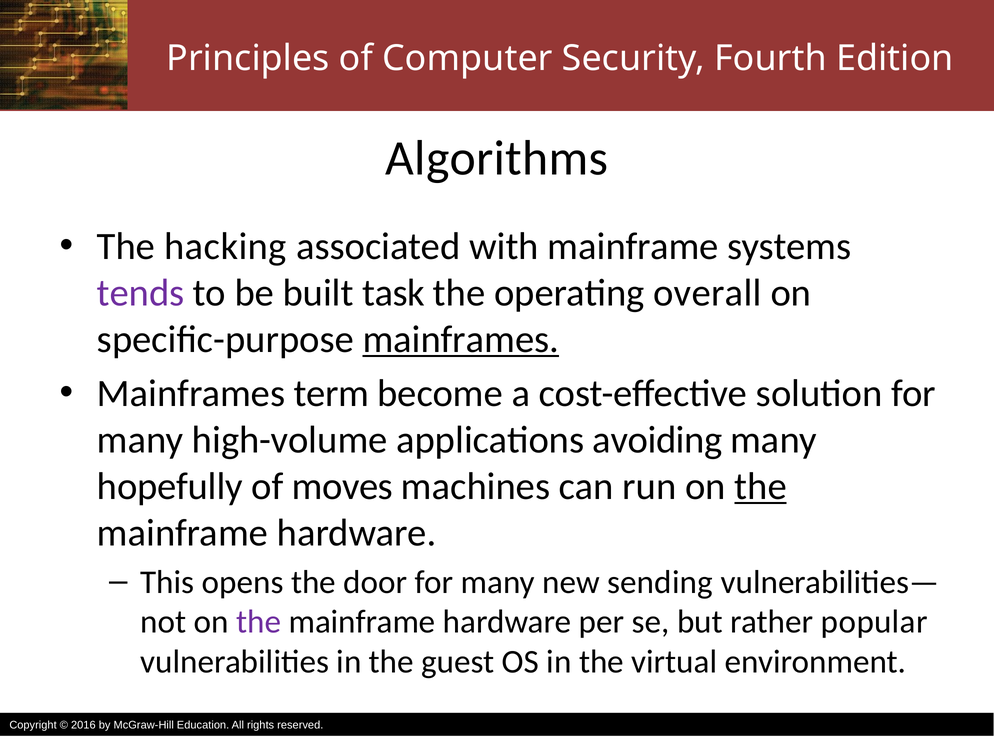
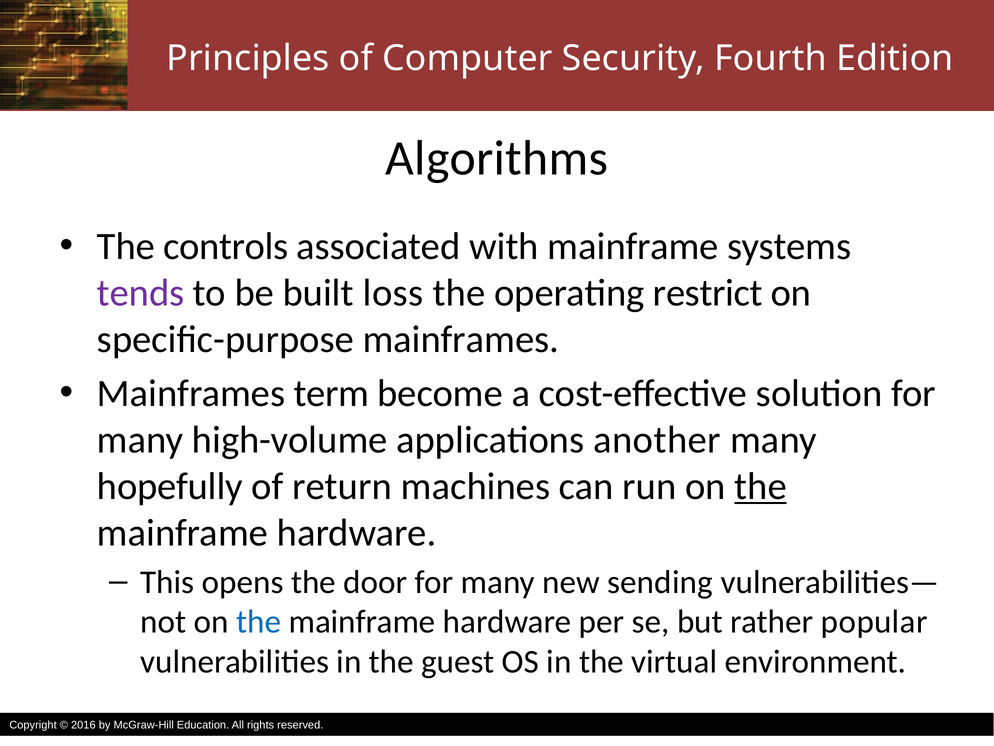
hacking: hacking -> controls (226, 246)
task: task -> loss (393, 293)
overall: overall -> restrict (708, 293)
mainframes underline: present -> none (461, 339)
avoiding: avoiding -> another (657, 440)
moves: moves -> return (342, 486)
the colour: purple -> blue (259, 622)
